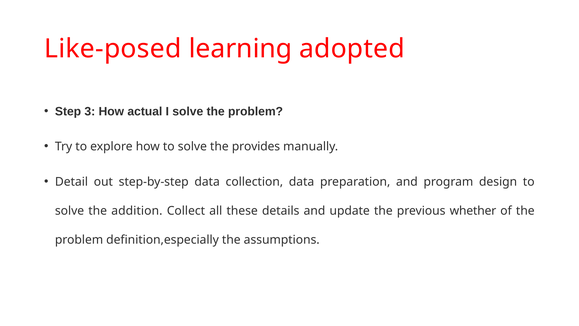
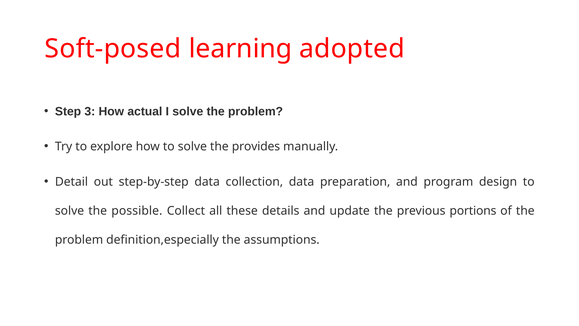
Like-posed: Like-posed -> Soft-posed (113, 49)
addition: addition -> possible (137, 211)
whether: whether -> portions (473, 211)
